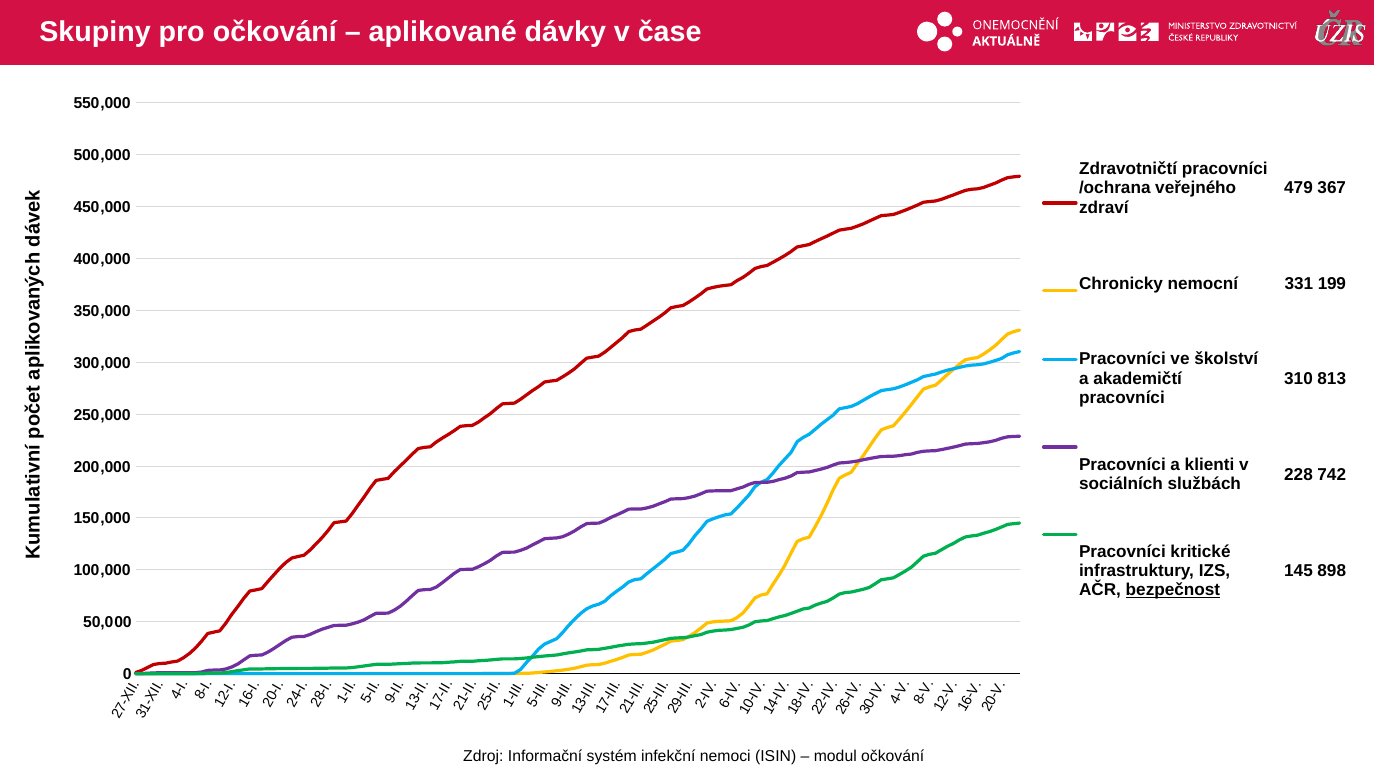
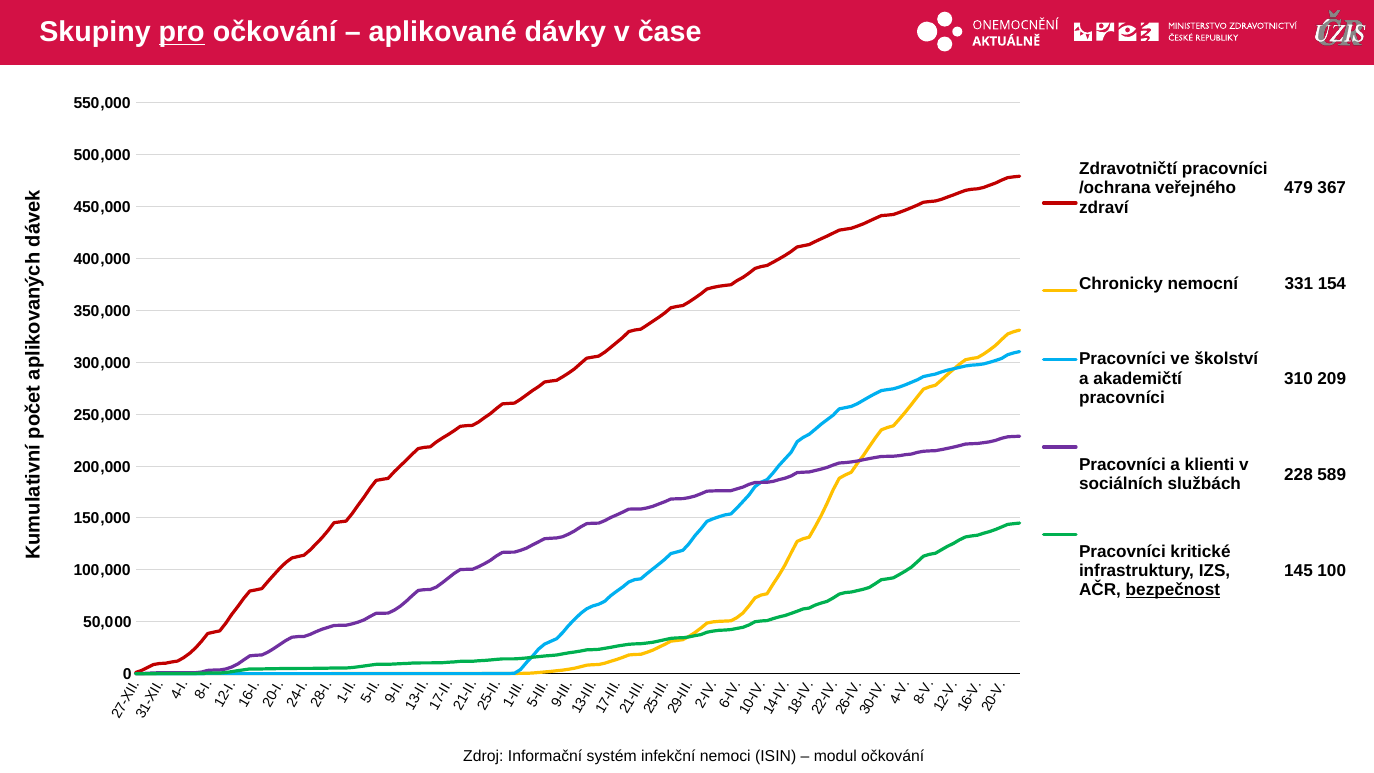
pro underline: none -> present (182, 32)
199: 199 -> 154 (1332, 283)
813: 813 -> 209 (1332, 378)
742: 742 -> 589 (1332, 474)
898: 898 -> 100 (1332, 570)
